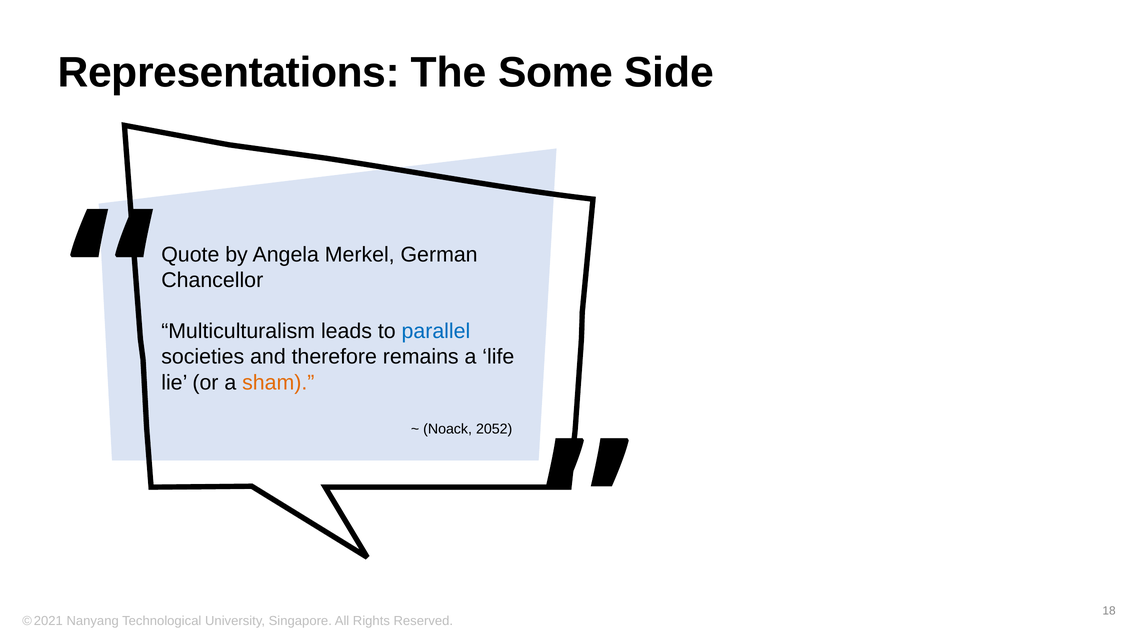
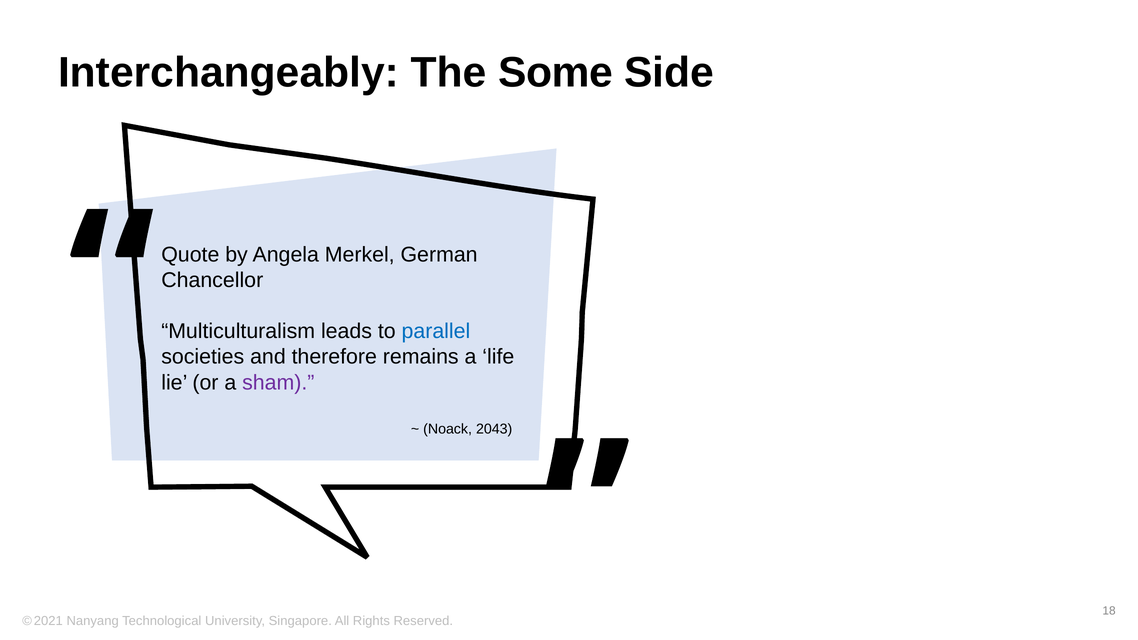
Representations: Representations -> Interchangeably (229, 73)
sham colour: orange -> purple (278, 383)
2052: 2052 -> 2043 (494, 429)
